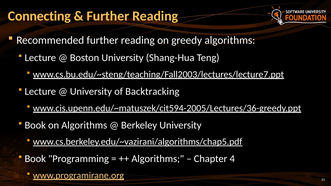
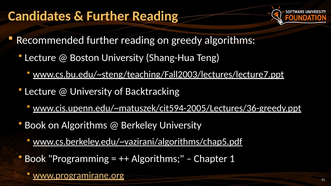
Connecting: Connecting -> Candidates (39, 16)
4: 4 -> 1 (232, 159)
